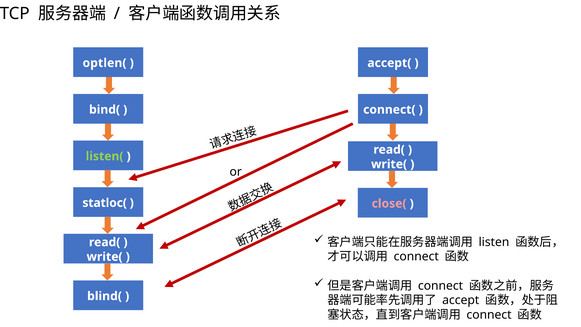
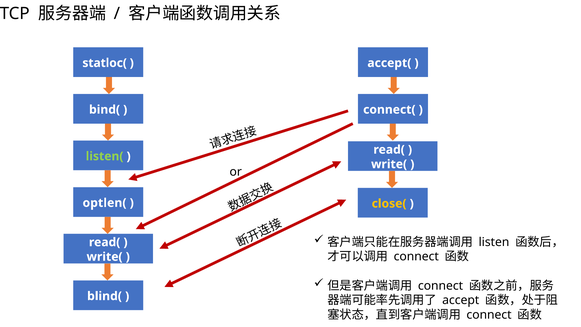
optlen(: optlen( -> statloc( (105, 63)
statloc(: statloc( -> optlen( (105, 203)
close( colour: pink -> yellow (389, 203)
